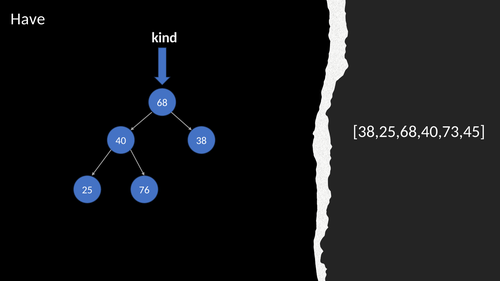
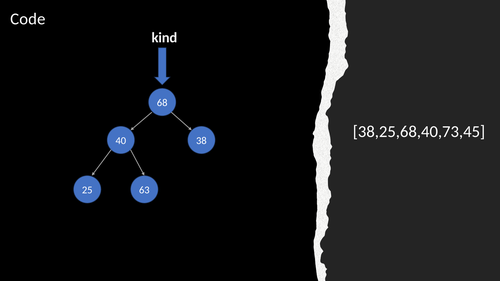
Have: Have -> Code (28, 19)
76: 76 -> 63 (144, 190)
